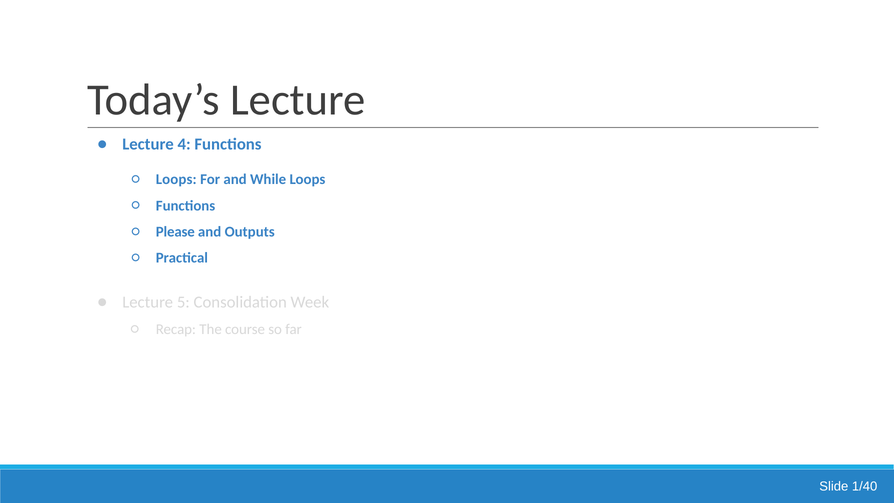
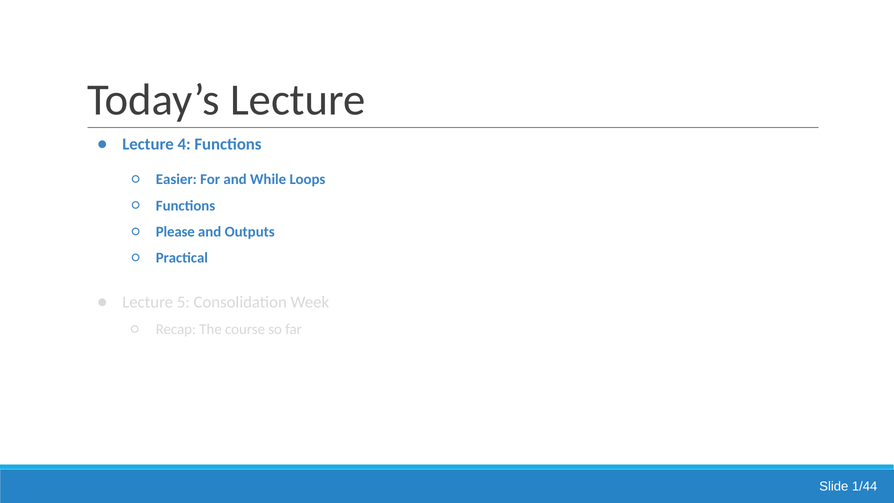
Loops: Loops -> Easier (176, 179)
1/40: 1/40 -> 1/44 (865, 486)
